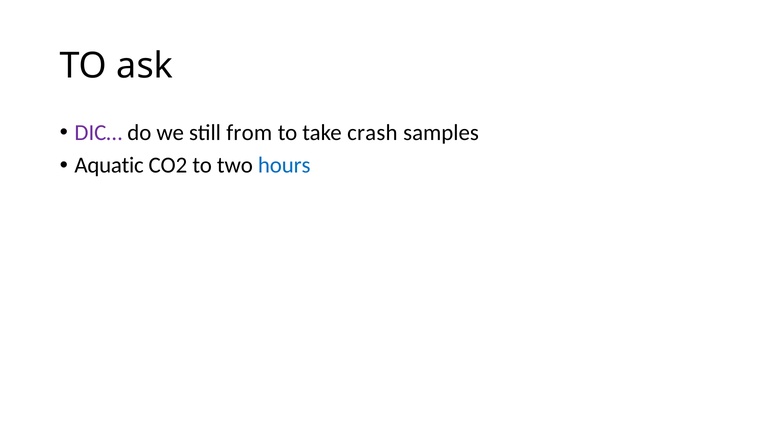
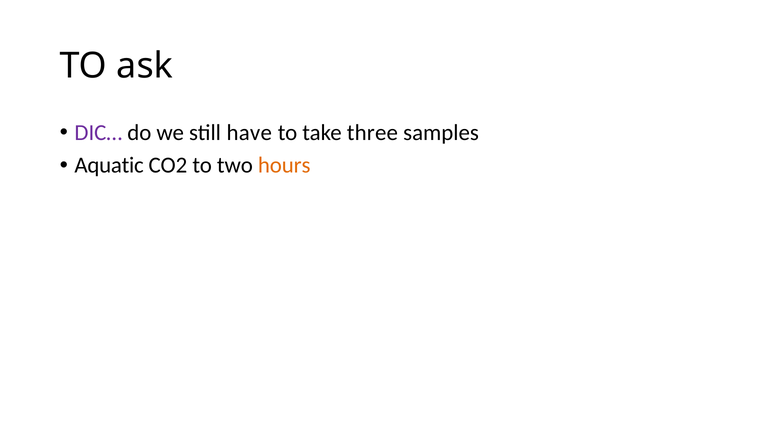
from: from -> have (249, 133)
crash: crash -> three (372, 133)
hours colour: blue -> orange (284, 165)
